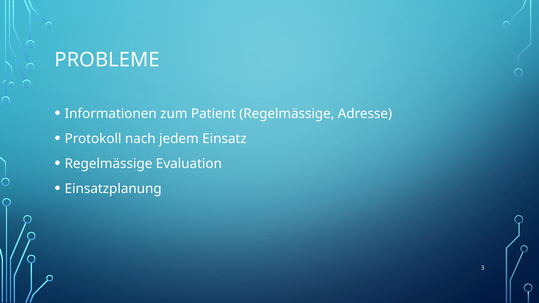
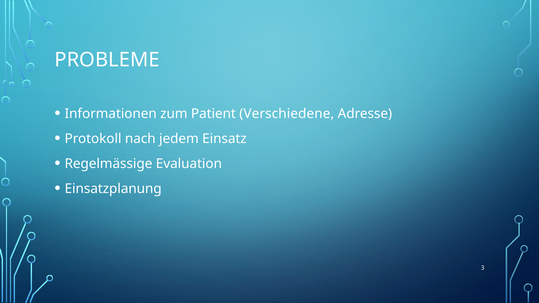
Patient Regelmässige: Regelmässige -> Verschiedene (287, 114)
